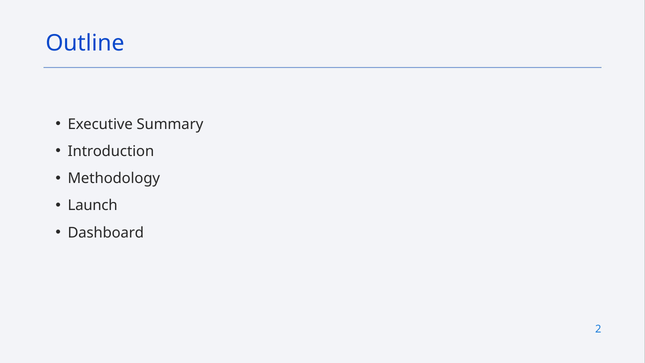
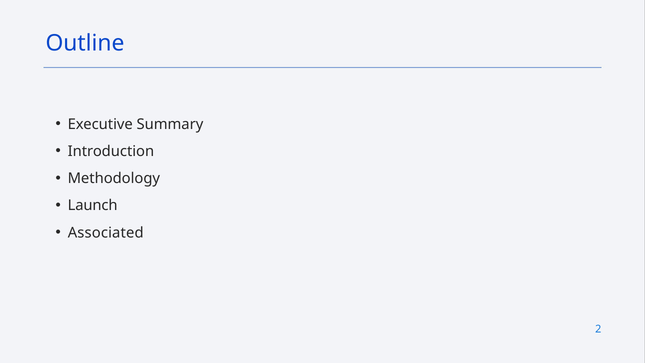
Dashboard: Dashboard -> Associated (106, 233)
